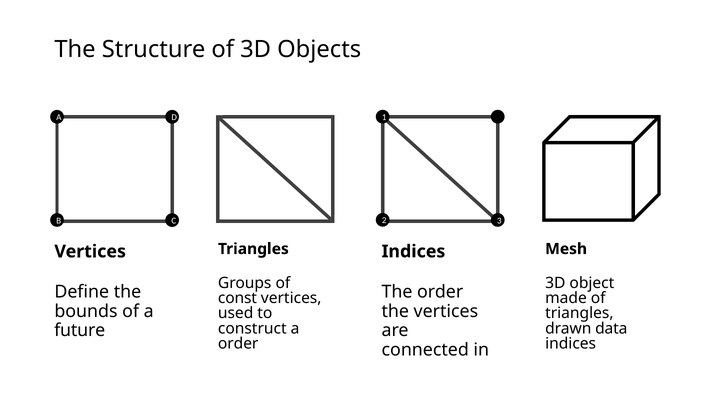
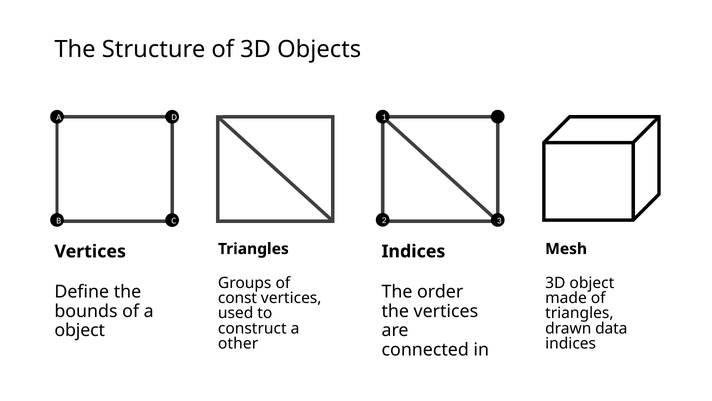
future: future -> object (80, 330)
order: order -> other (238, 343)
